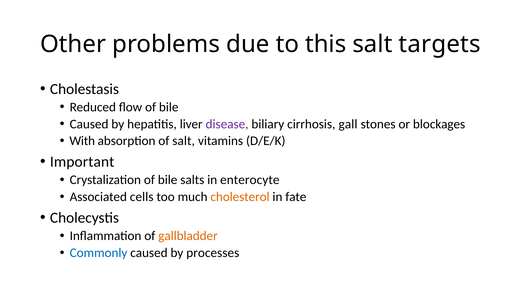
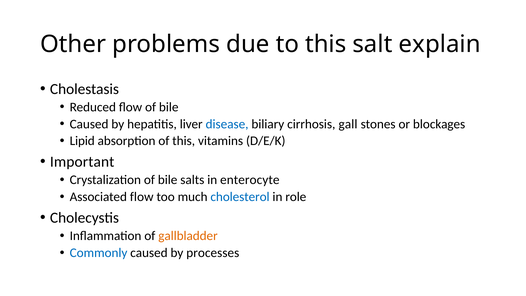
targets: targets -> explain (440, 44)
disease colour: purple -> blue (227, 124)
With: With -> Lipid (82, 141)
of salt: salt -> this (184, 141)
Associated cells: cells -> flow (142, 197)
cholesterol colour: orange -> blue (240, 197)
fate: fate -> role (296, 197)
